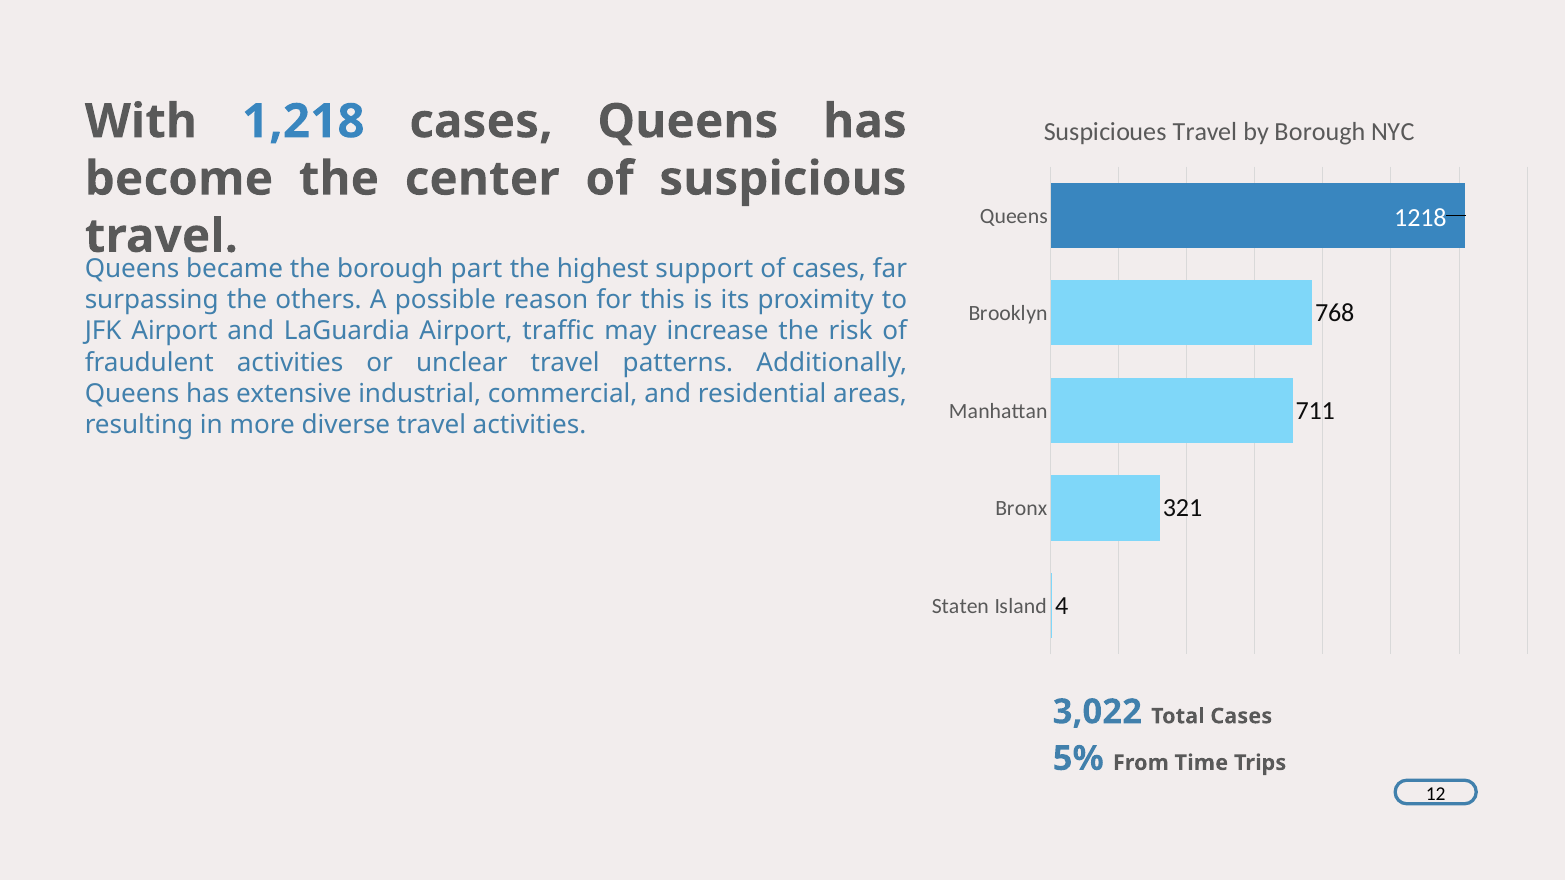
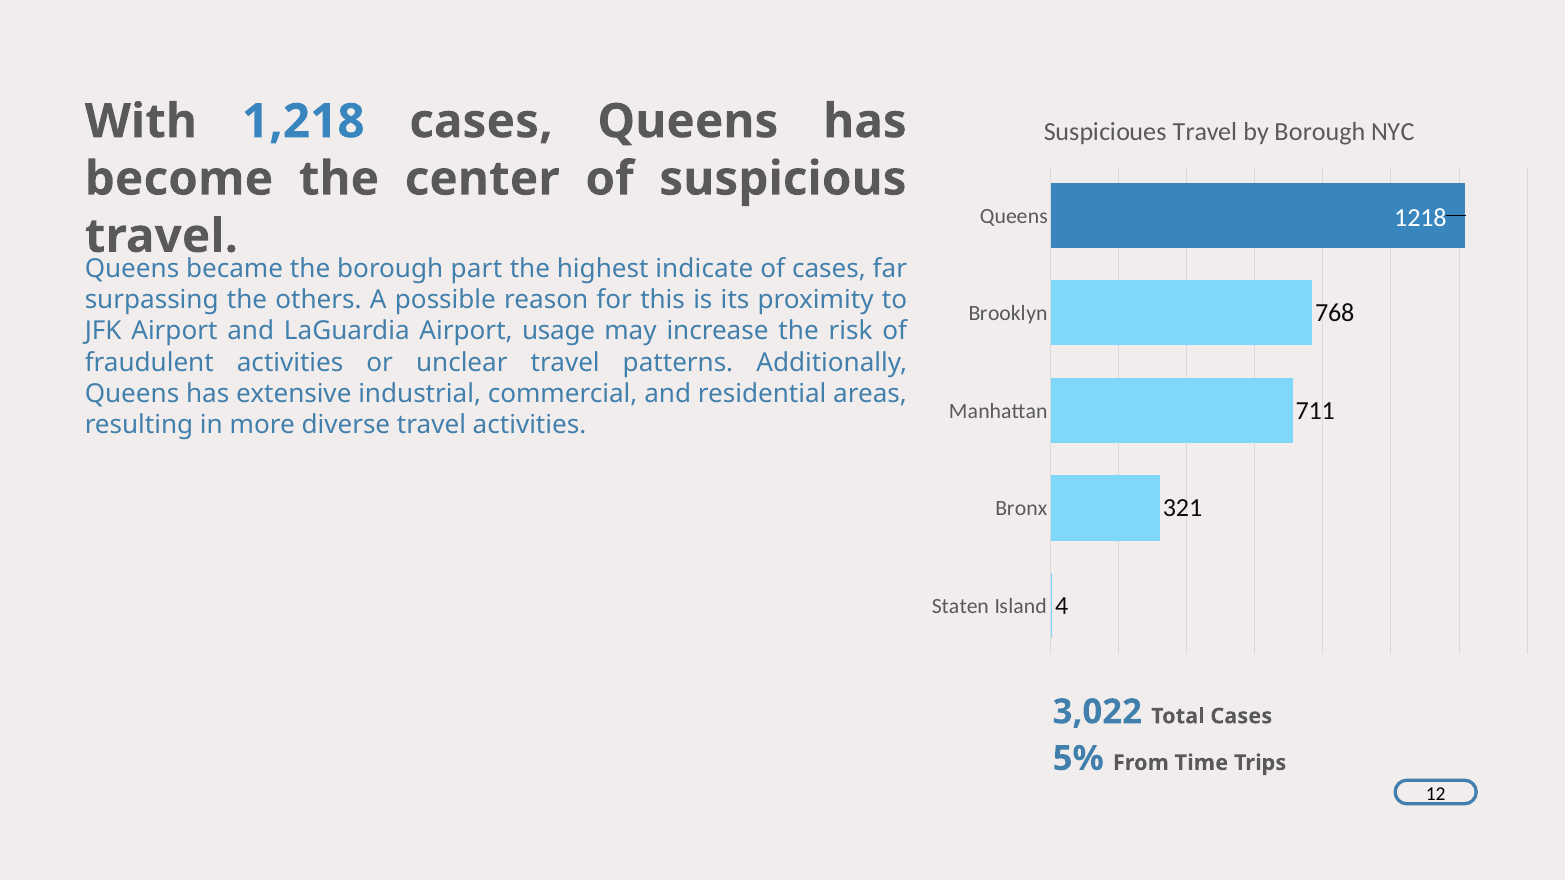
support: support -> indicate (704, 269)
traffic: traffic -> usage (559, 331)
